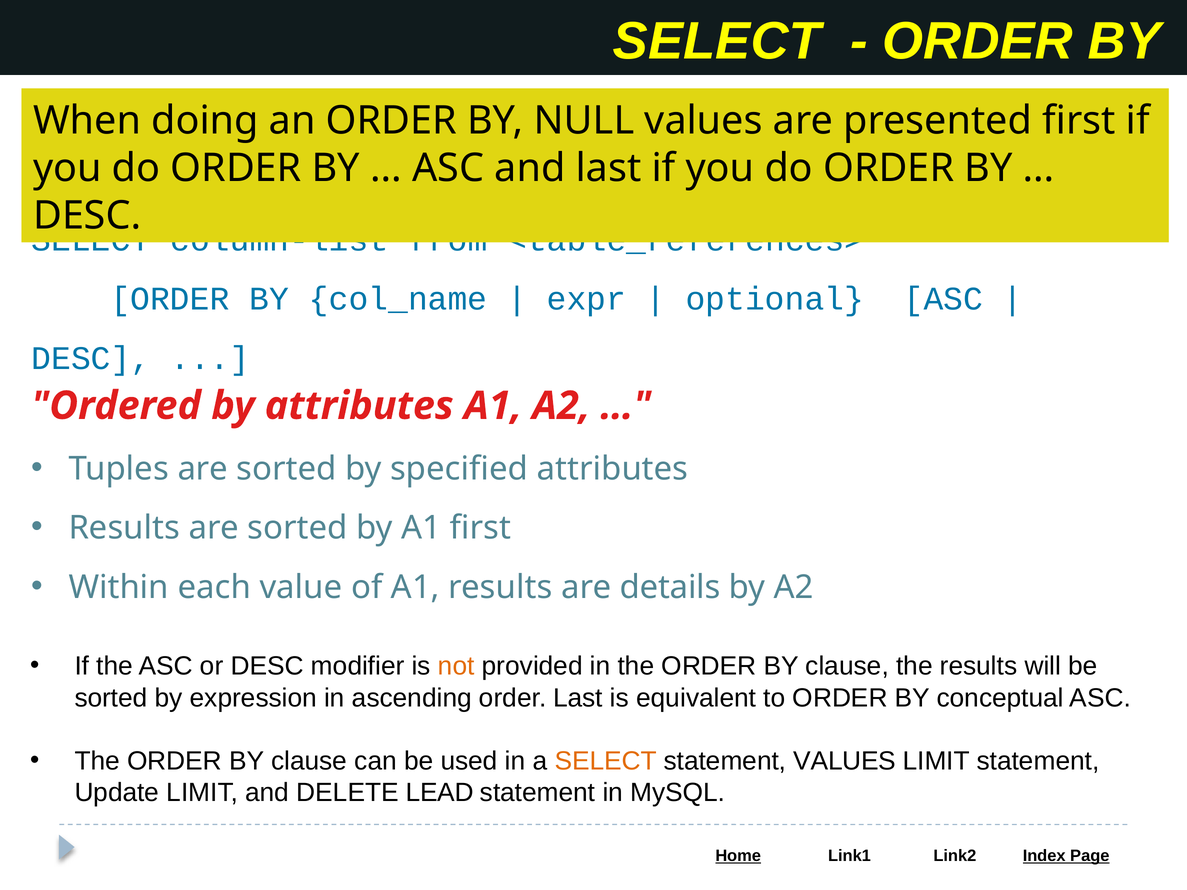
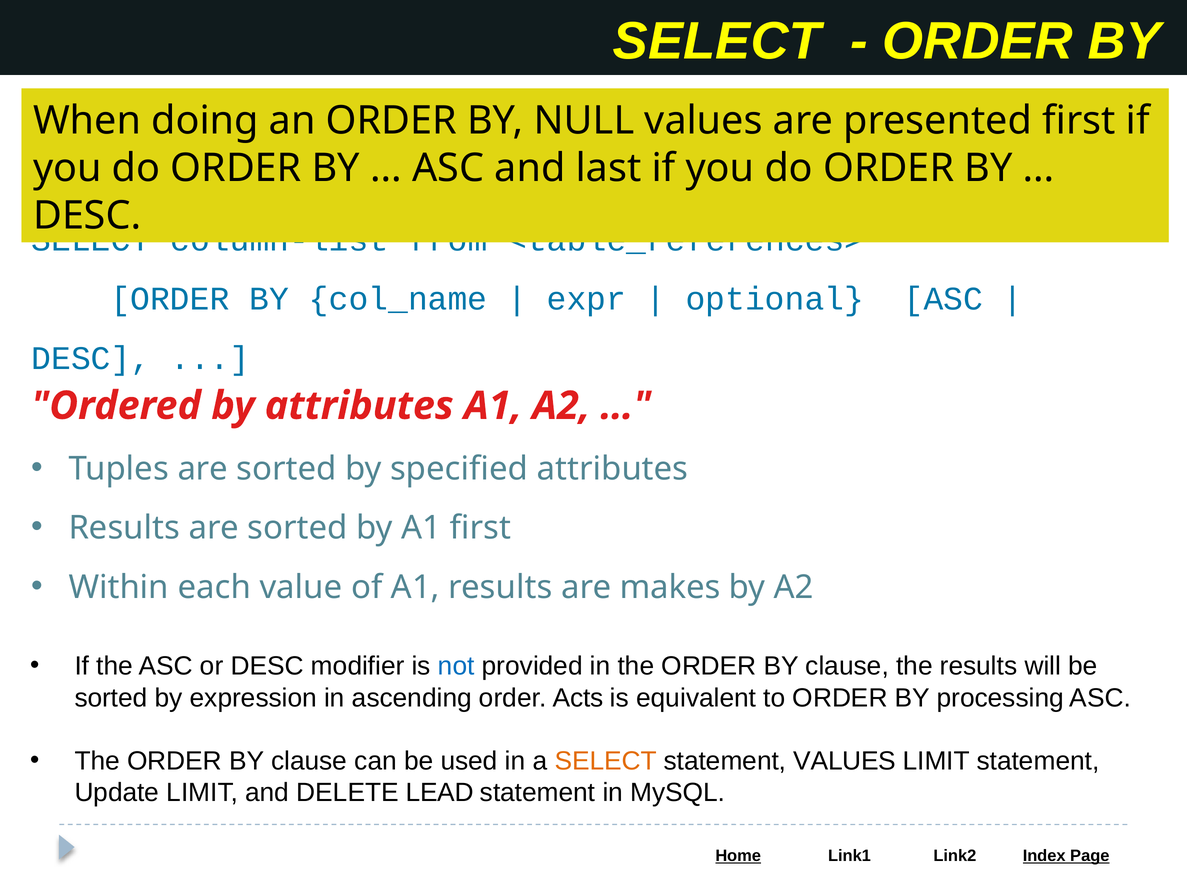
details: details -> makes (670, 587)
not colour: orange -> blue (456, 666)
order Last: Last -> Acts (578, 698)
conceptual: conceptual -> processing (1000, 698)
